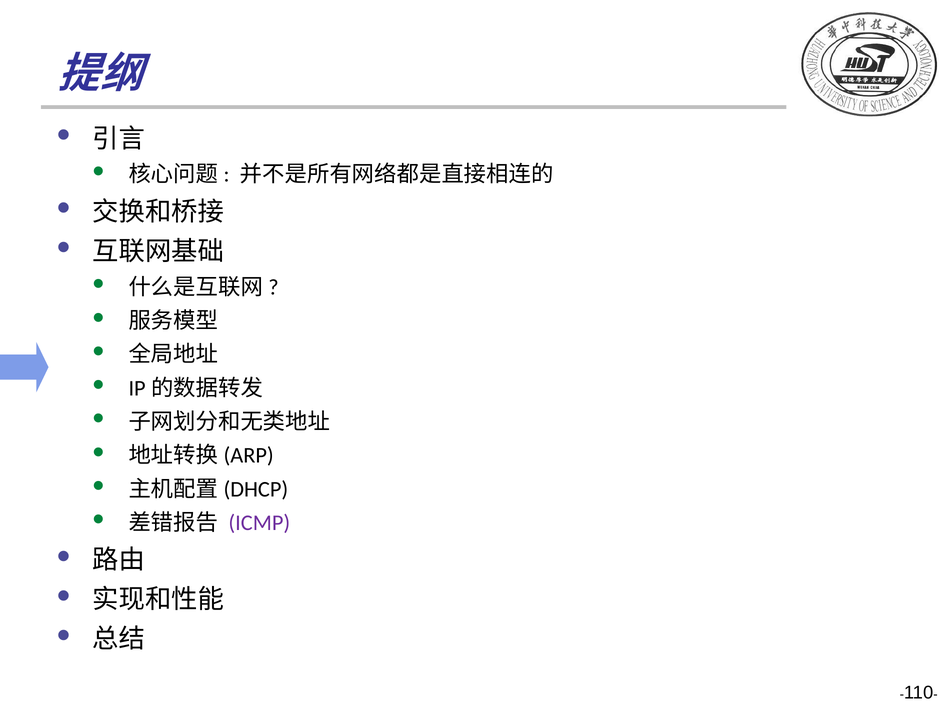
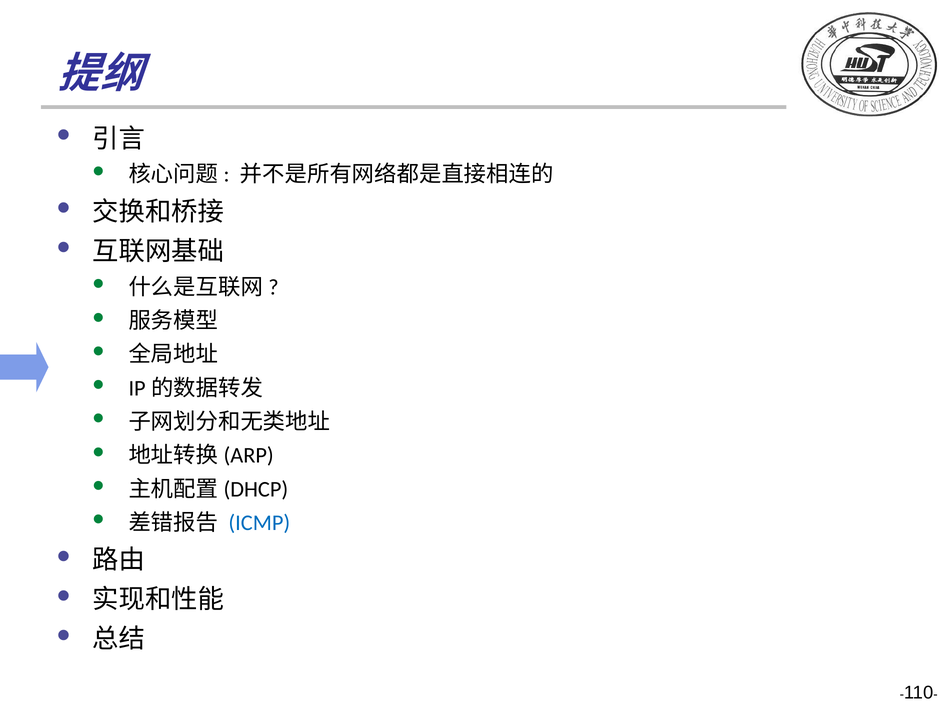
ICMP colour: purple -> blue (259, 523)
